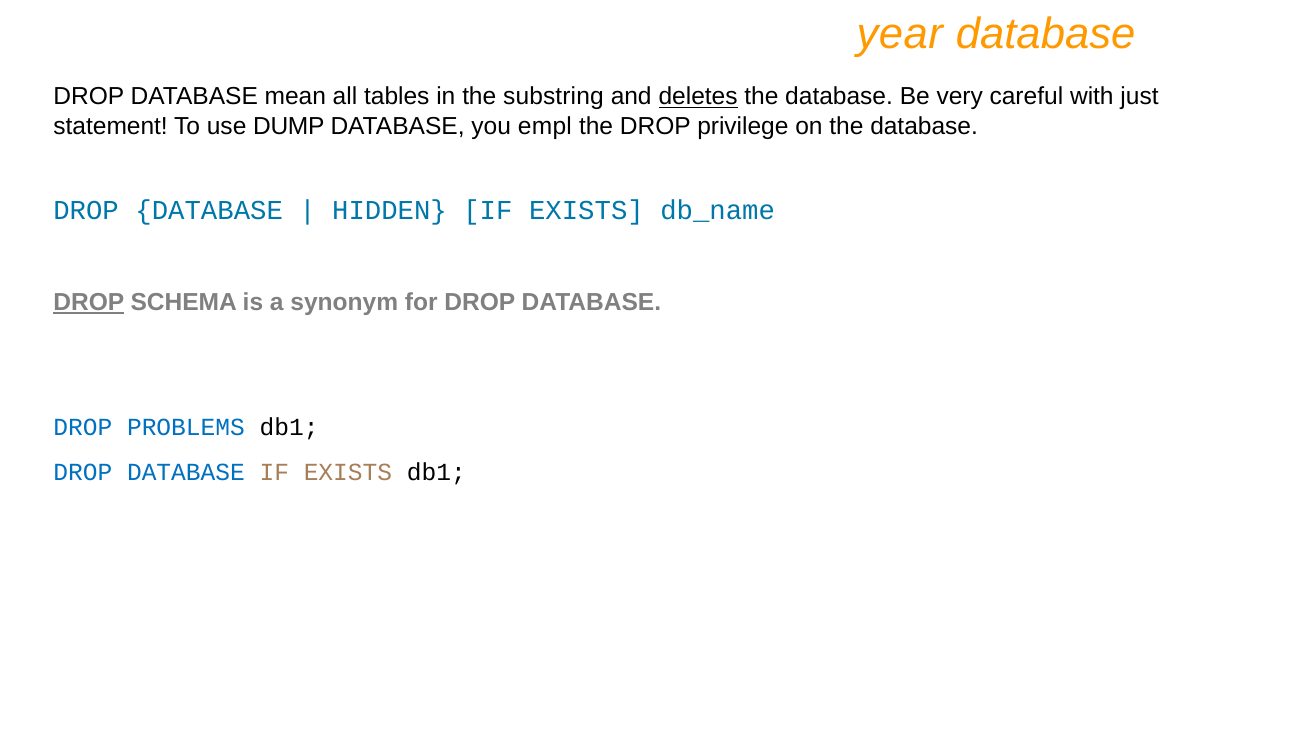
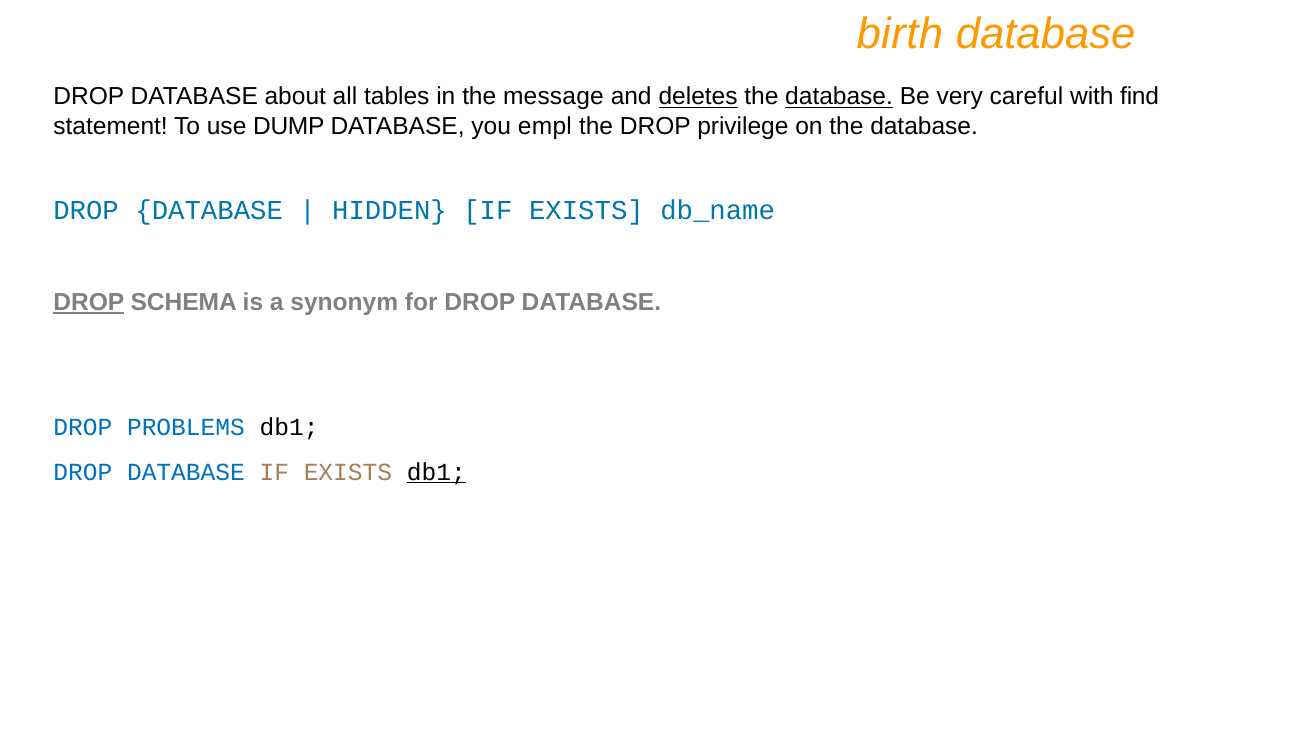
year: year -> birth (900, 34)
mean: mean -> about (295, 97)
substring: substring -> message (553, 97)
database underline: none -> present (839, 97)
just: just -> find (1140, 97)
db1 underline: none -> present (436, 471)
